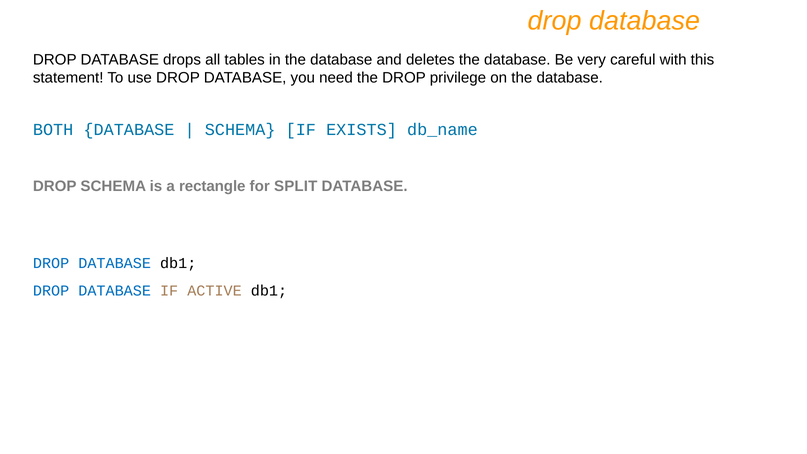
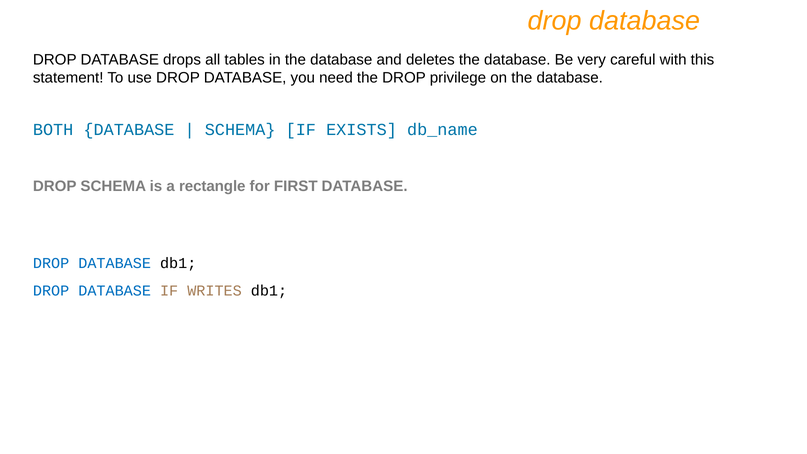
SPLIT: SPLIT -> FIRST (296, 186)
ACTIVE: ACTIVE -> WRITES (215, 291)
